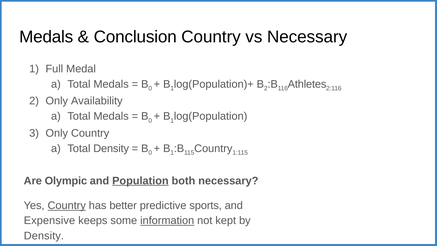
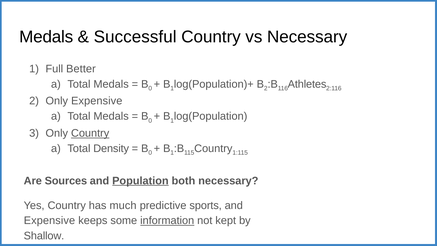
Conclusion: Conclusion -> Successful (135, 37)
Medal: Medal -> Better (81, 69)
Only Availability: Availability -> Expensive (97, 101)
Country underline: none -> present (90, 133)
Olympic: Olympic -> Sources (66, 181)
Country underline: present -> none (67, 205)
better: better -> much (123, 205)
Density: Density -> Shallow (44, 236)
